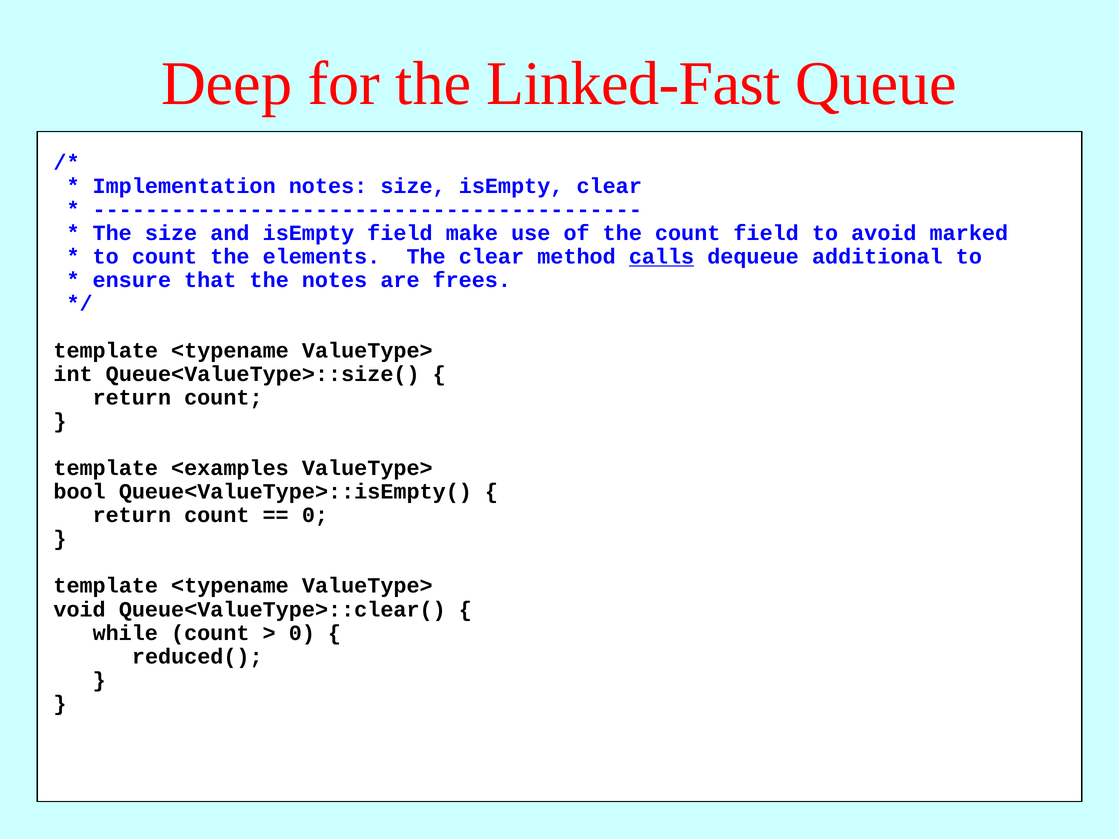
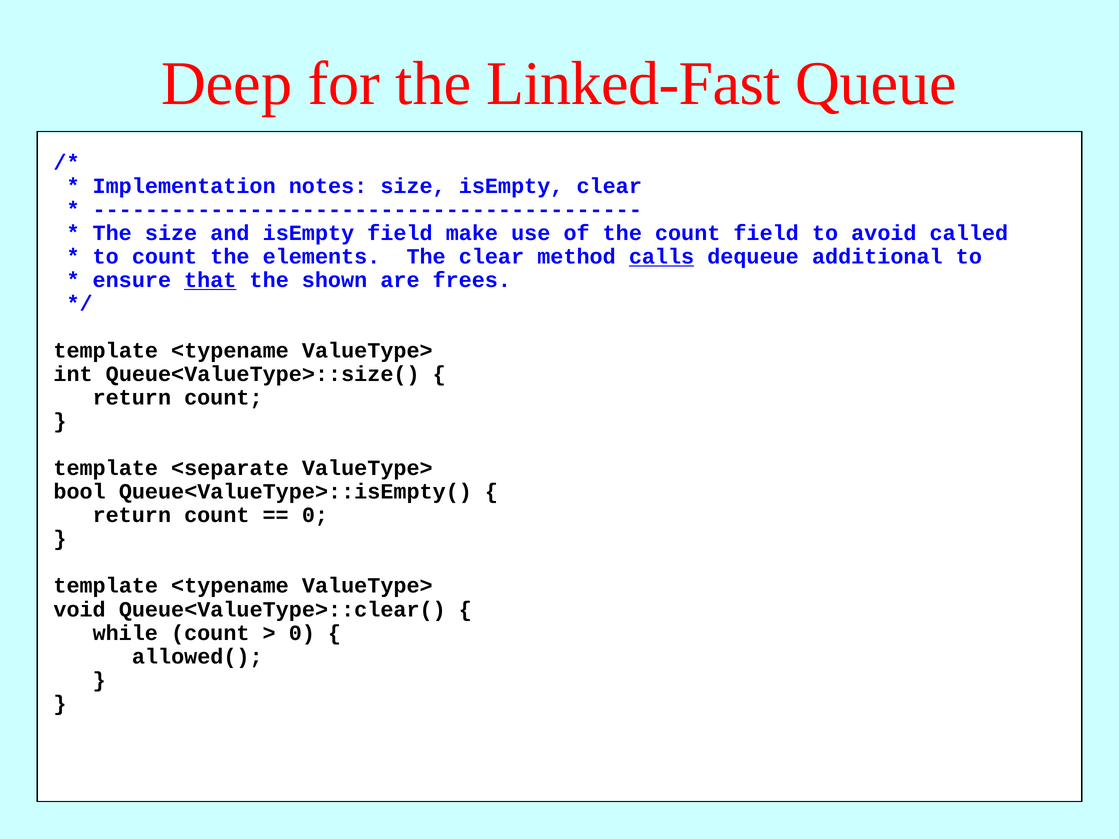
marked: marked -> called (969, 233)
that underline: none -> present (210, 280)
the notes: notes -> shown (335, 280)
<examples: <examples -> <separate (230, 468)
reduced(: reduced( -> allowed( (197, 657)
